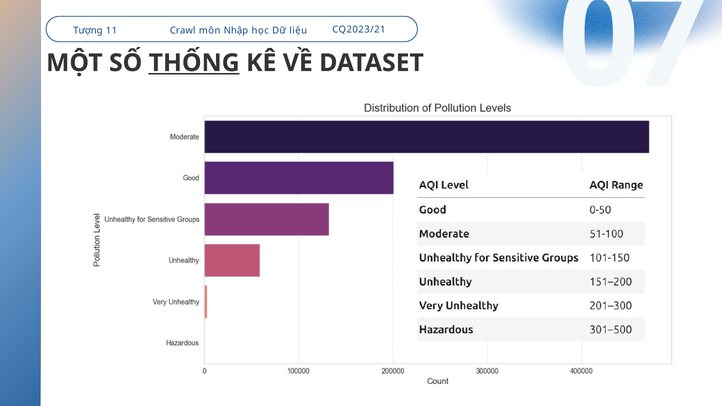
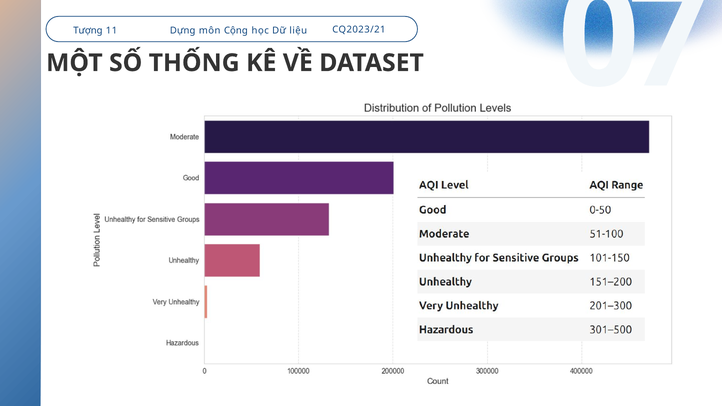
Crawl: Crawl -> Dựng (183, 31)
Nhập: Nhập -> Cộng (236, 31)
THỐNG underline: present -> none (194, 63)
